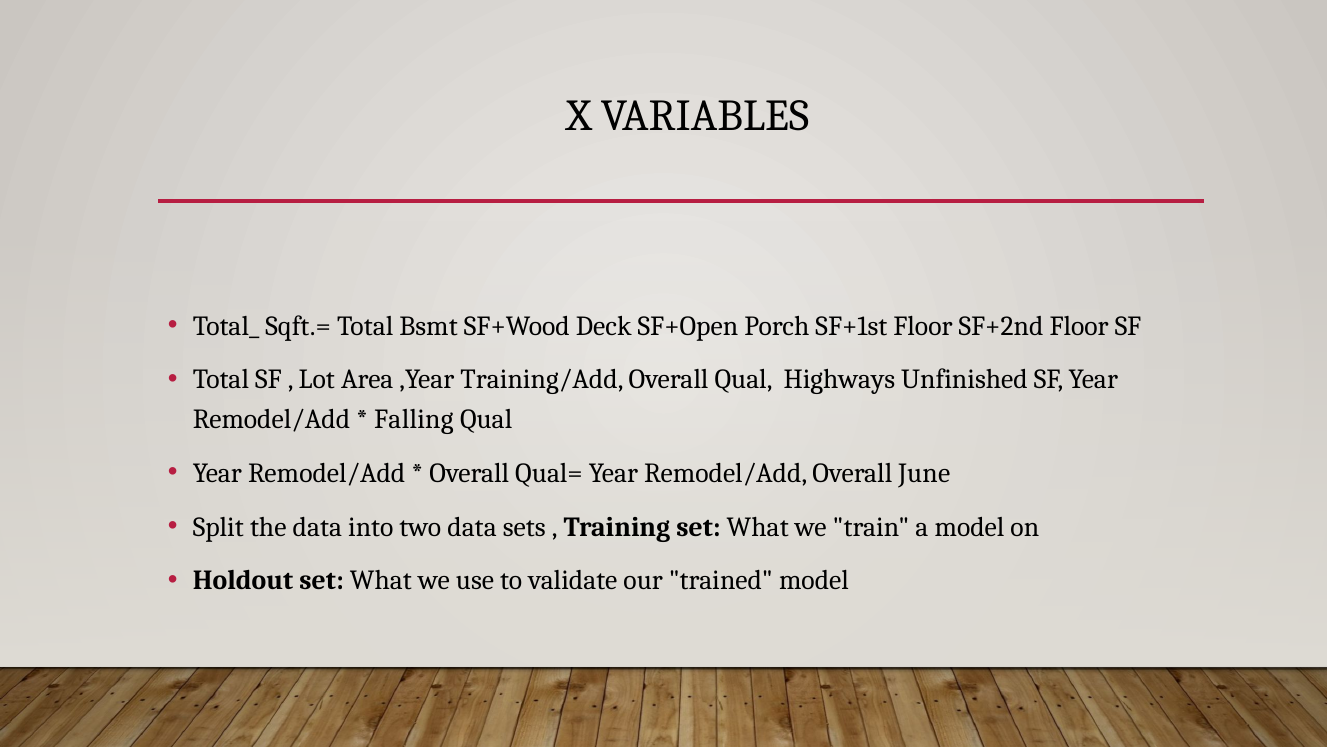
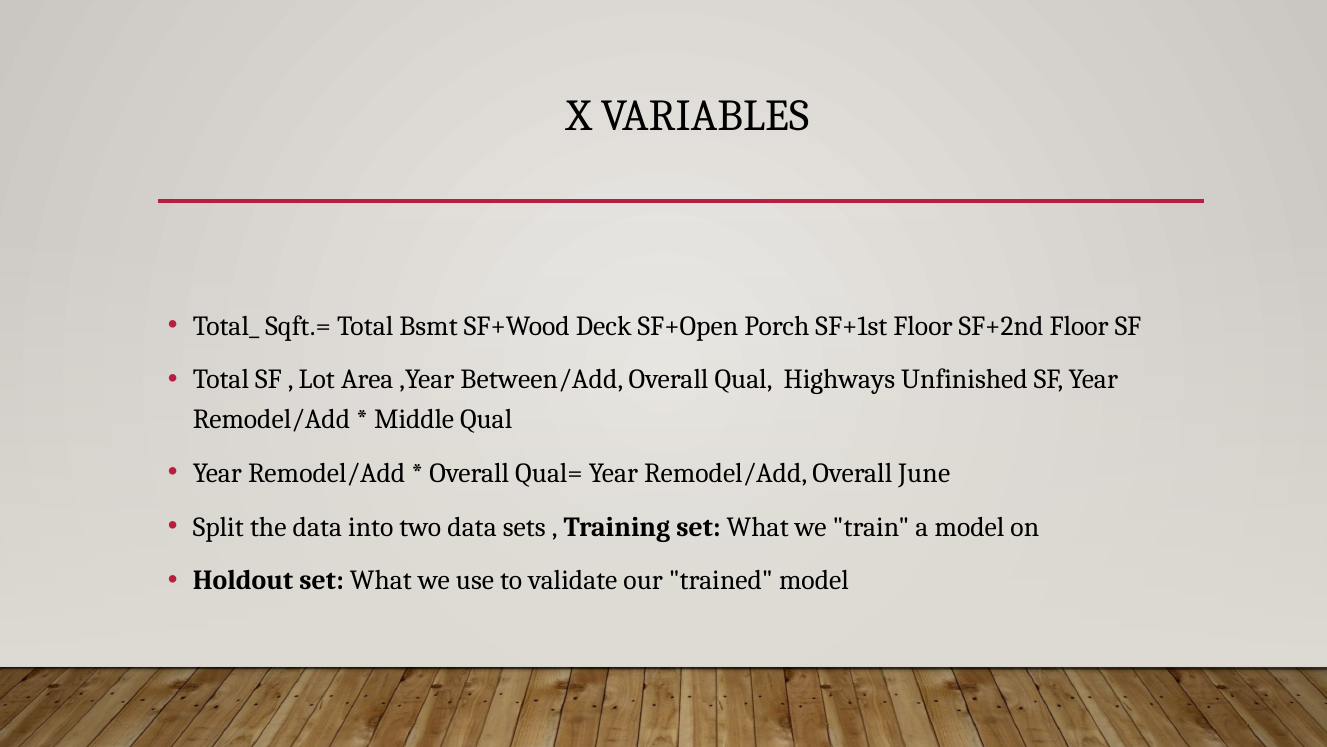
Training/Add: Training/Add -> Between/Add (542, 379)
Falling: Falling -> Middle (414, 419)
